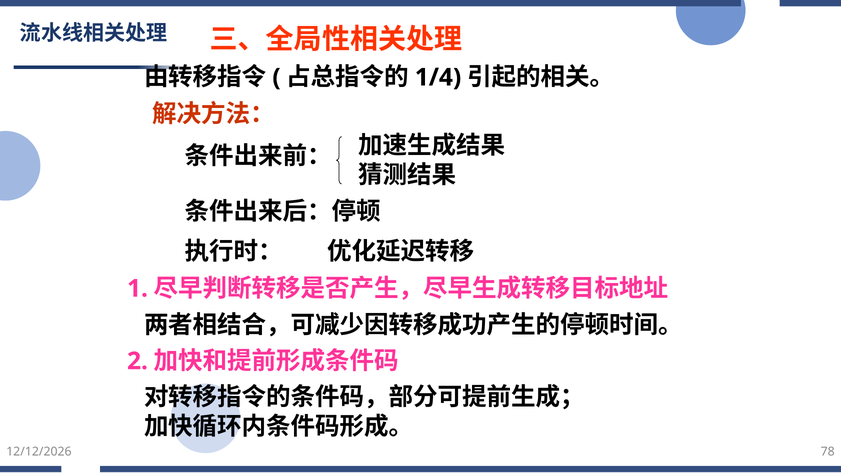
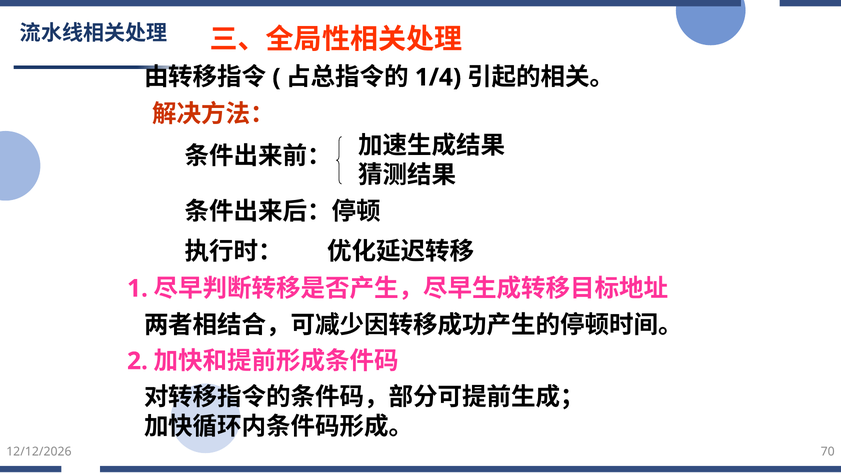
78: 78 -> 70 (828, 452)
